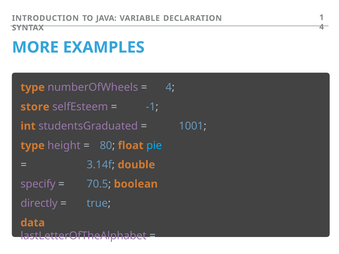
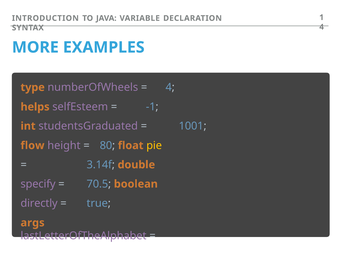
store: store -> helps (35, 107)
type: type -> flow (33, 146)
pie colour: light blue -> yellow (154, 146)
data: data -> args (33, 223)
